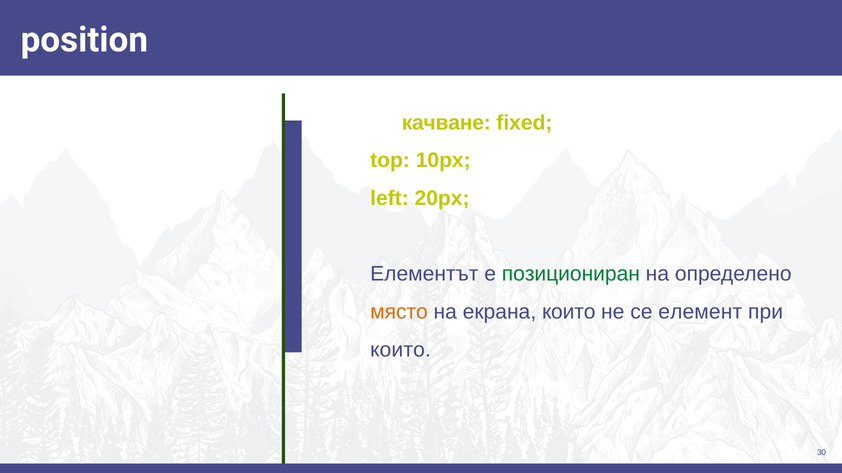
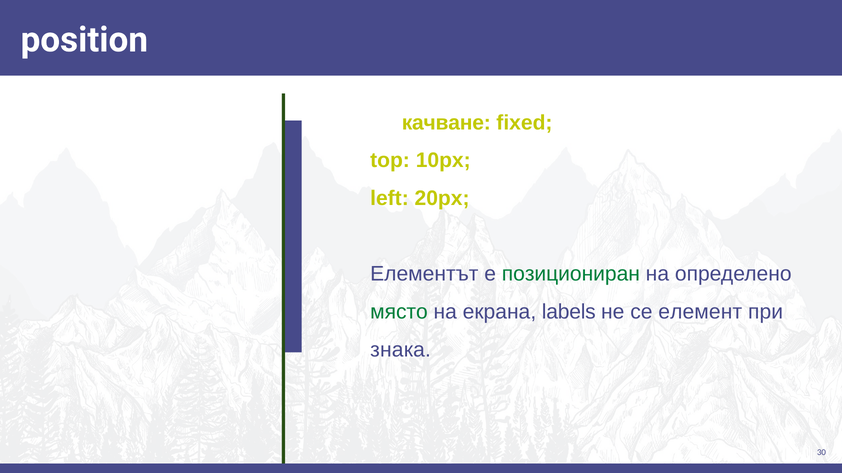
място colour: orange -> green (399, 312)
екрана които: които -> labels (569, 312)
които: които -> знака (401, 350)
